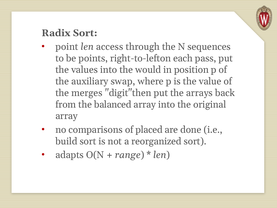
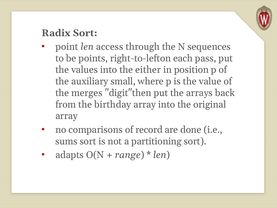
would: would -> either (148, 70)
swap: swap -> small (123, 81)
balanced: balanced -> birthday (113, 104)
placed: placed -> record (149, 130)
build: build -> sums (66, 141)
reorganized: reorganized -> partitioning (156, 141)
